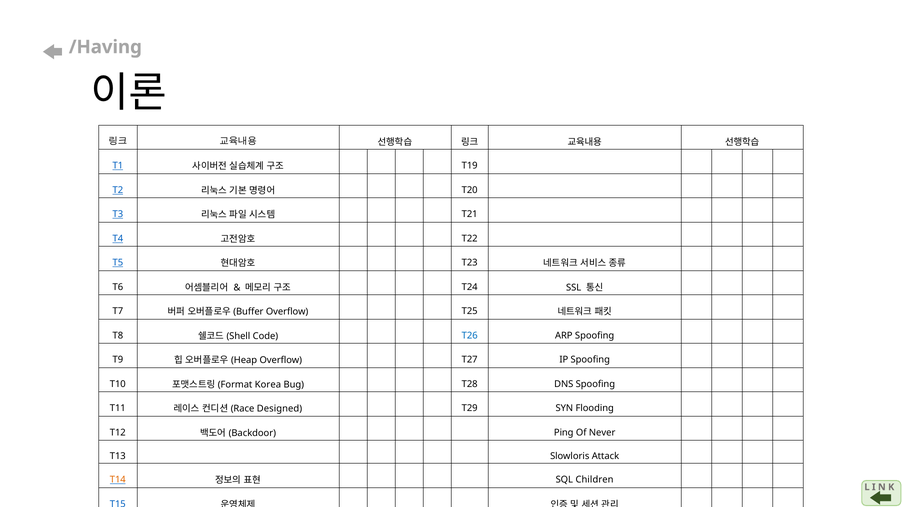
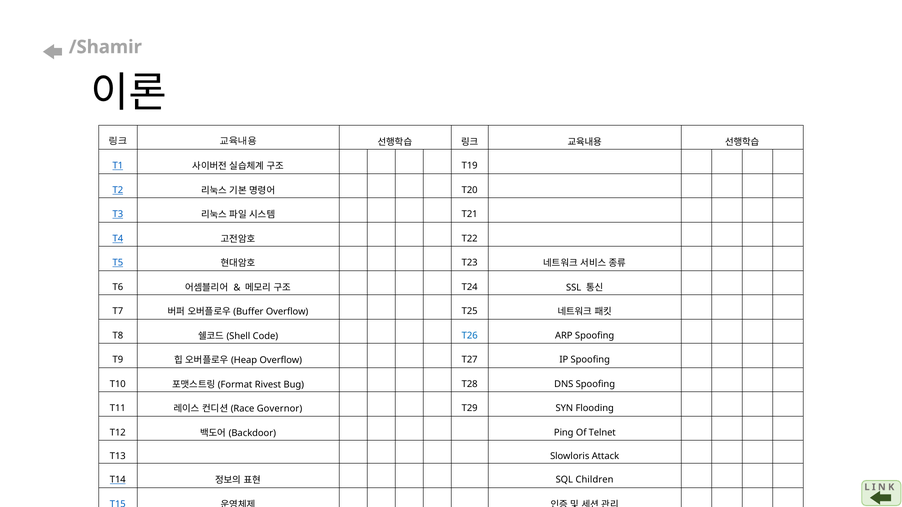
/Having: /Having -> /Shamir (105, 47)
Korea: Korea -> Rivest (268, 385)
Designed: Designed -> Governor (280, 409)
Never: Never -> Telnet (602, 433)
T14 colour: orange -> black (118, 480)
